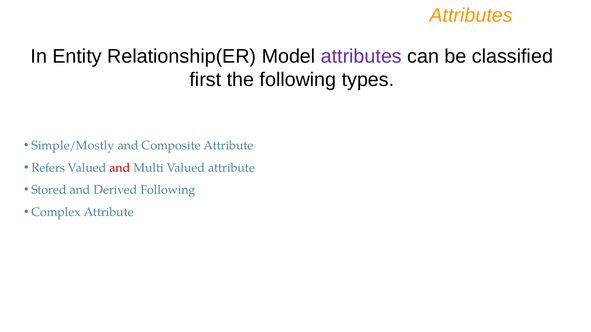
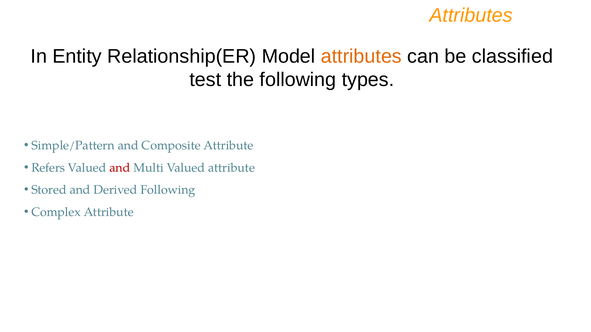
attributes colour: purple -> orange (361, 56)
first: first -> test (205, 80)
Simple/Mostly: Simple/Mostly -> Simple/Pattern (73, 146)
